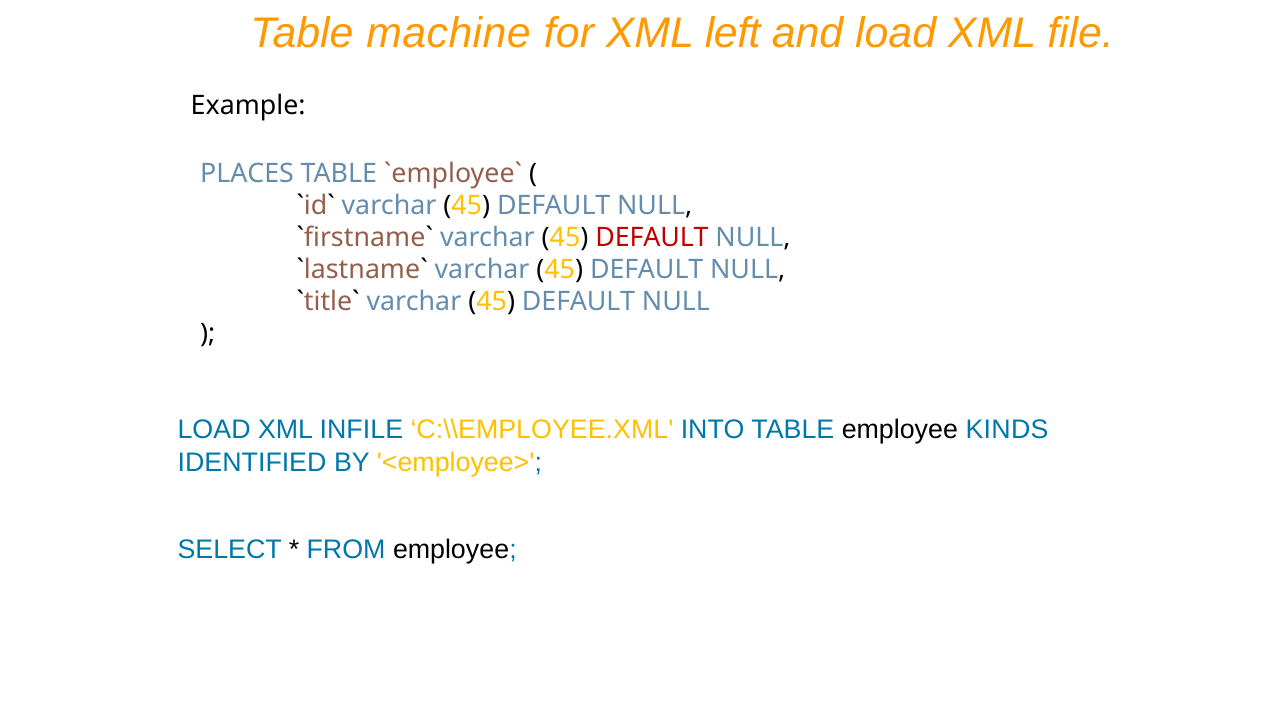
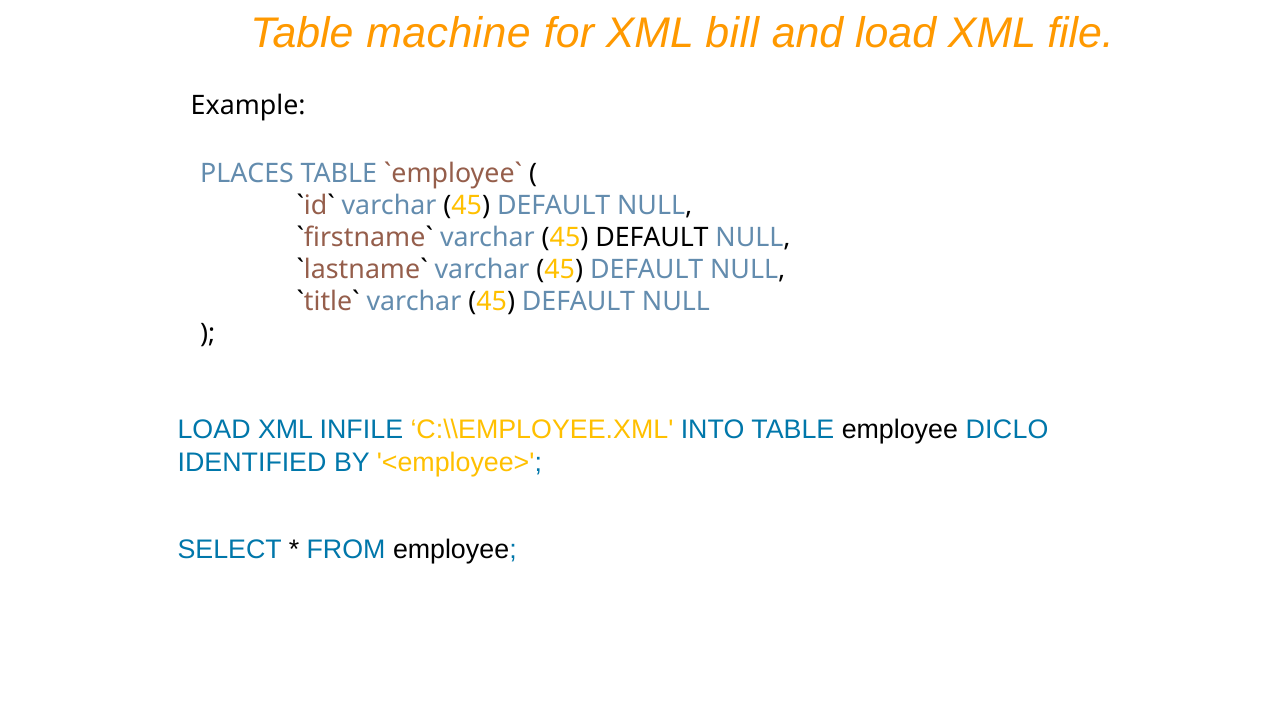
left: left -> bill (732, 33)
DEFAULT colour: red -> black (652, 238)
KINDS: KINDS -> DICLO (1007, 430)
